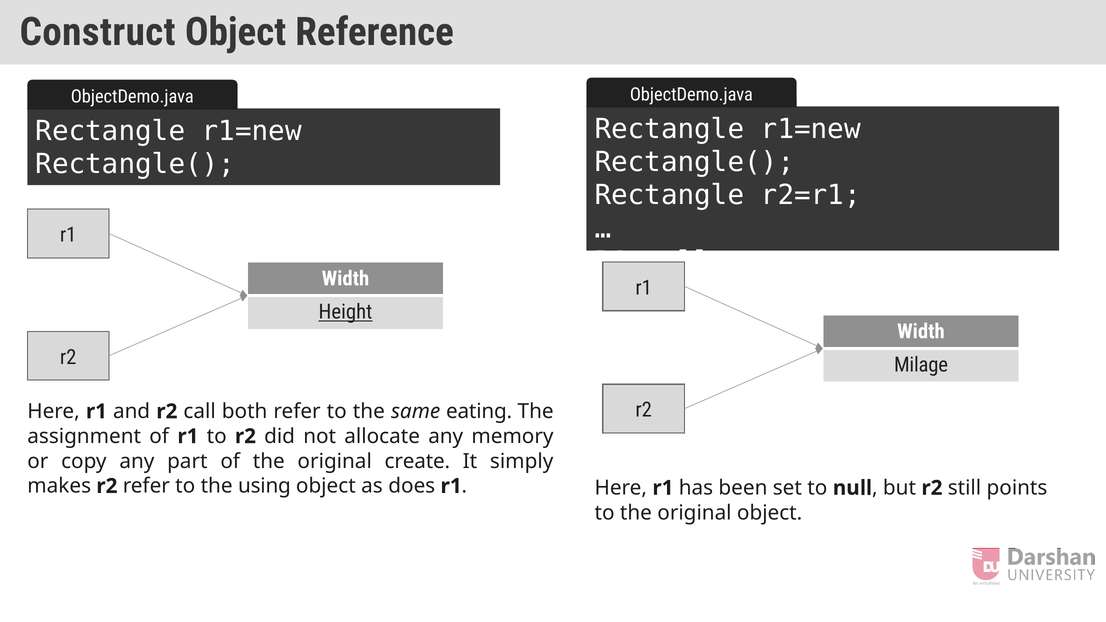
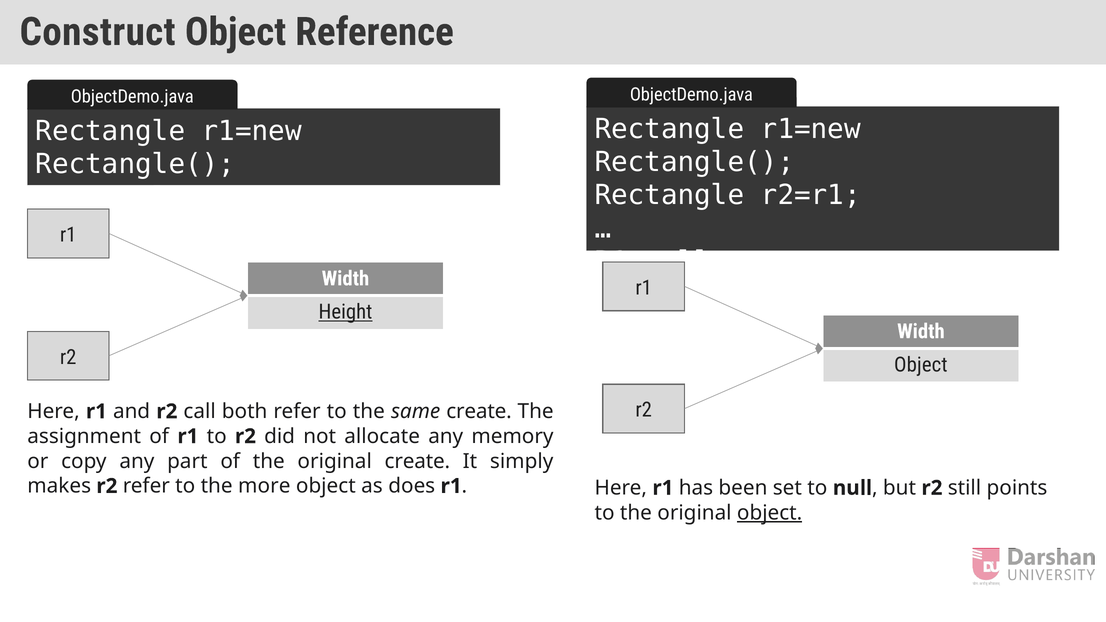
Milage: Milage -> Object (921, 365)
same eating: eating -> create (479, 411)
using: using -> more (264, 486)
object underline: none -> present (770, 513)
